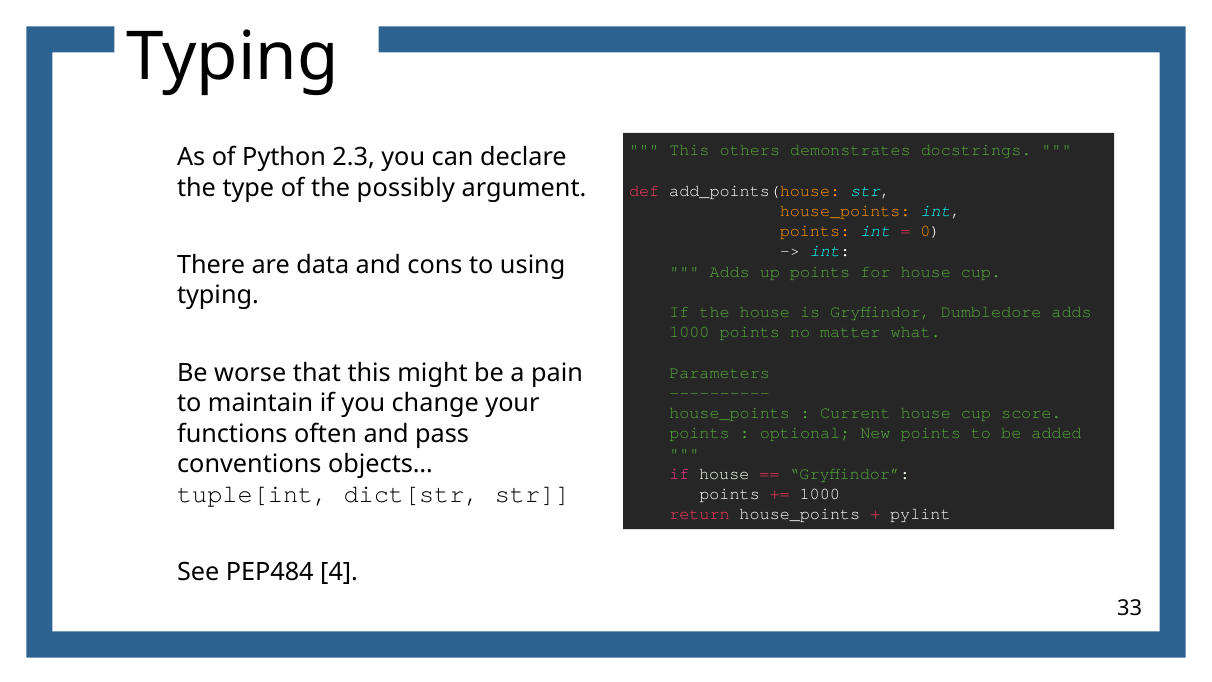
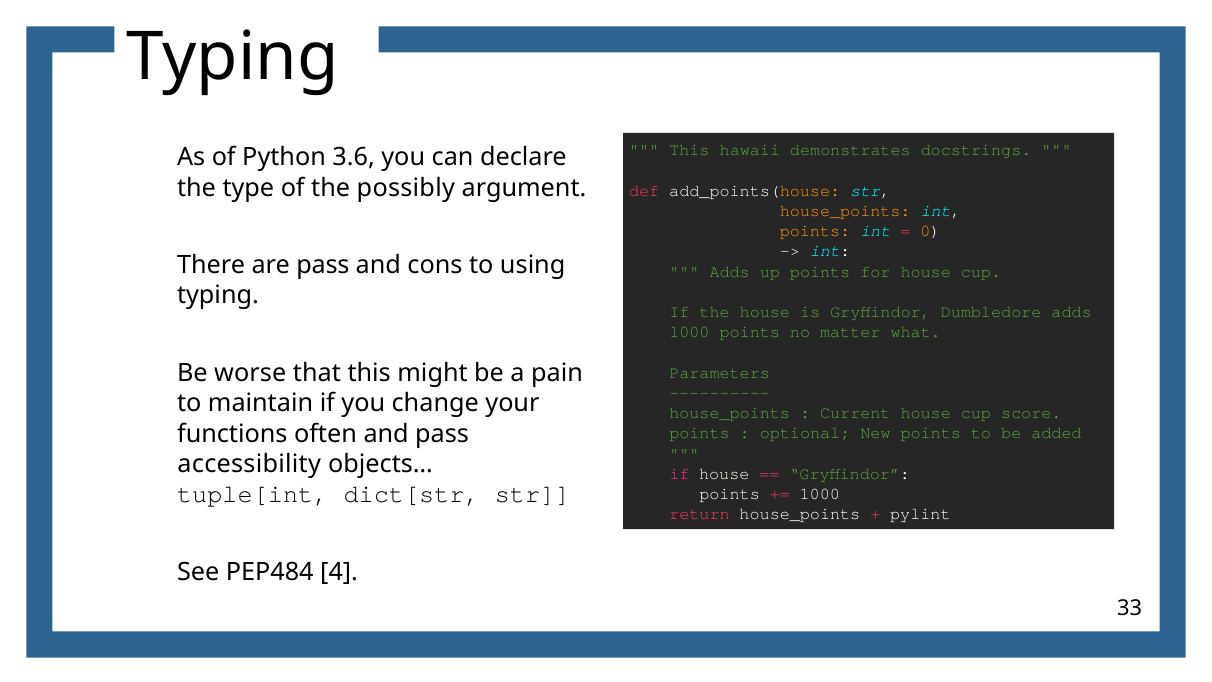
others: others -> hawaii (750, 150)
2.3: 2.3 -> 3.6 (354, 158)
are data: data -> pass (323, 265)
conventions: conventions -> accessibility (249, 464)
